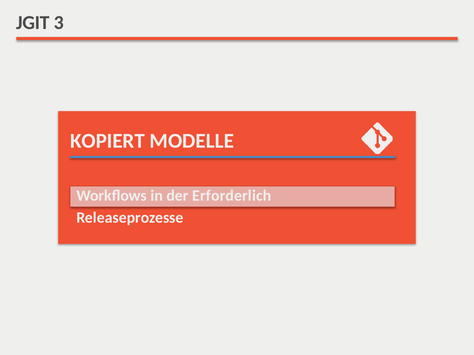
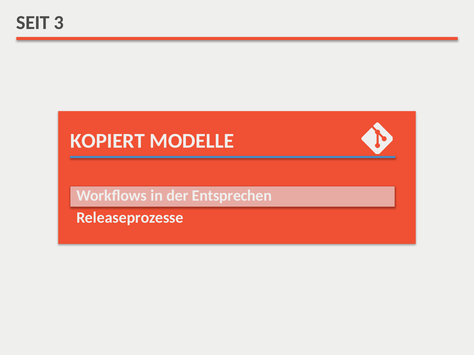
JGIT: JGIT -> SEIT (33, 23)
Erforderlich: Erforderlich -> Entsprechen (232, 196)
